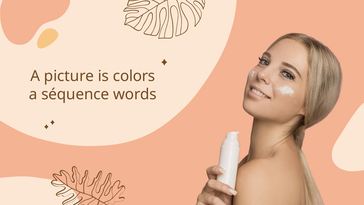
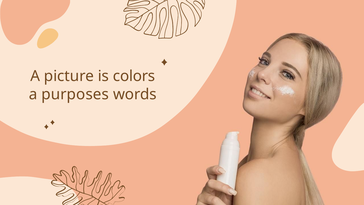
séquence: séquence -> purposes (75, 94)
